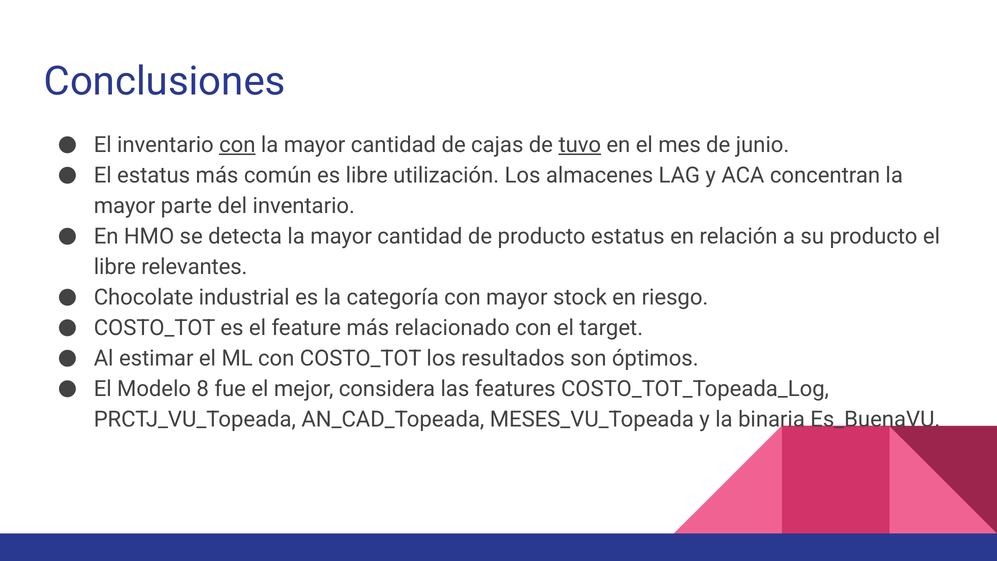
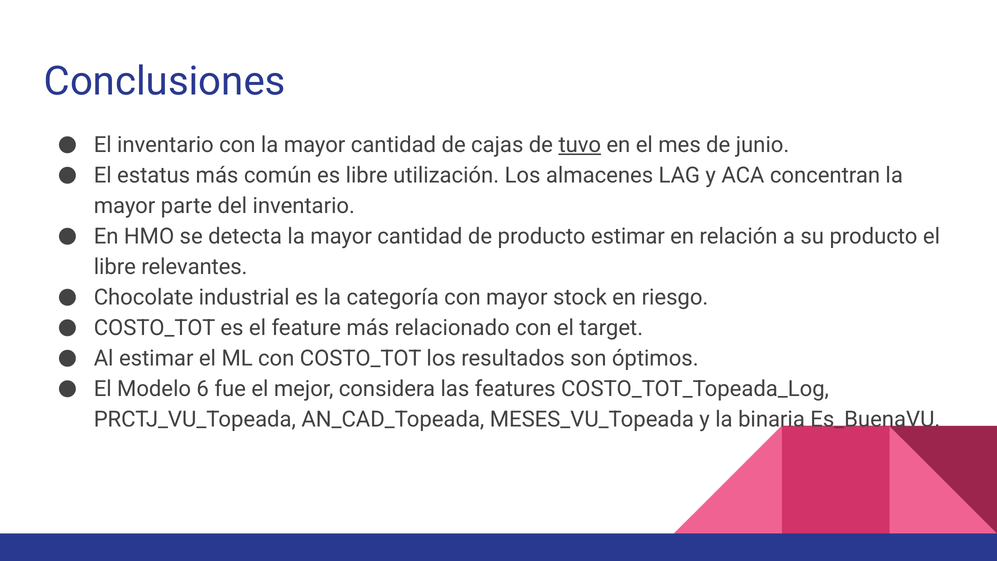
con underline: present -> none (237, 145)
producto estatus: estatus -> estimar (628, 236)
8: 8 -> 6 (203, 389)
